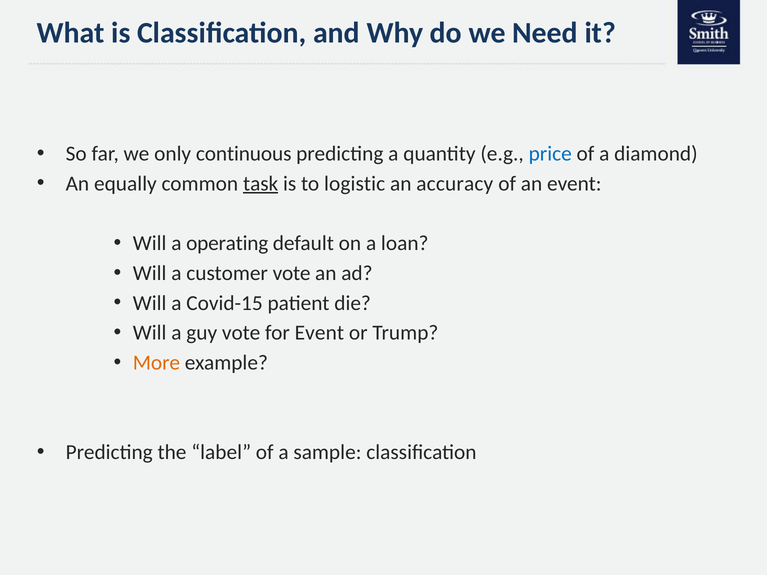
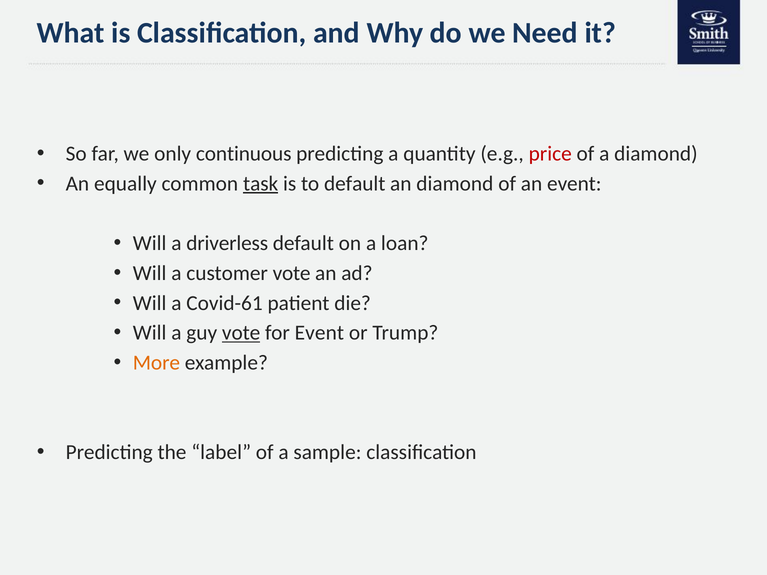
price colour: blue -> red (550, 154)
to logistic: logistic -> default (355, 184)
an accuracy: accuracy -> diamond (455, 184)
operating: operating -> driverless (227, 243)
Covid-15: Covid-15 -> Covid-61 (225, 303)
vote underline: none -> present (241, 333)
